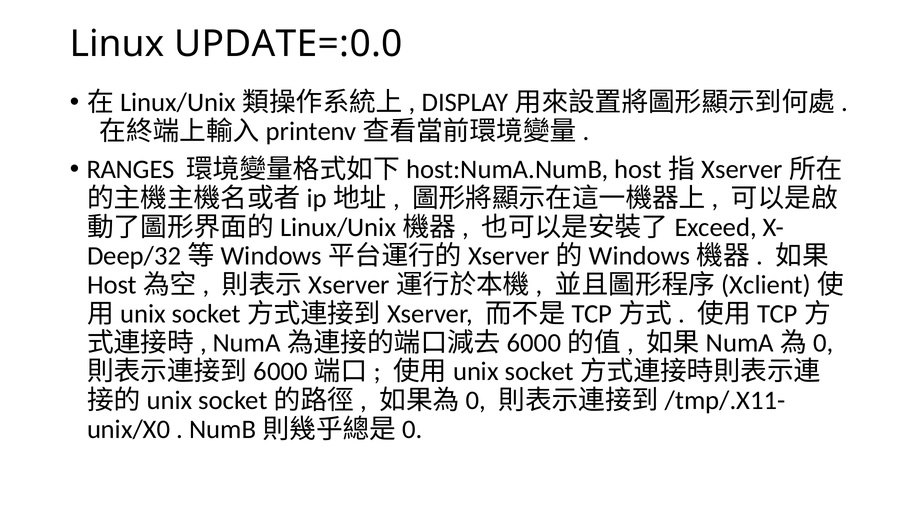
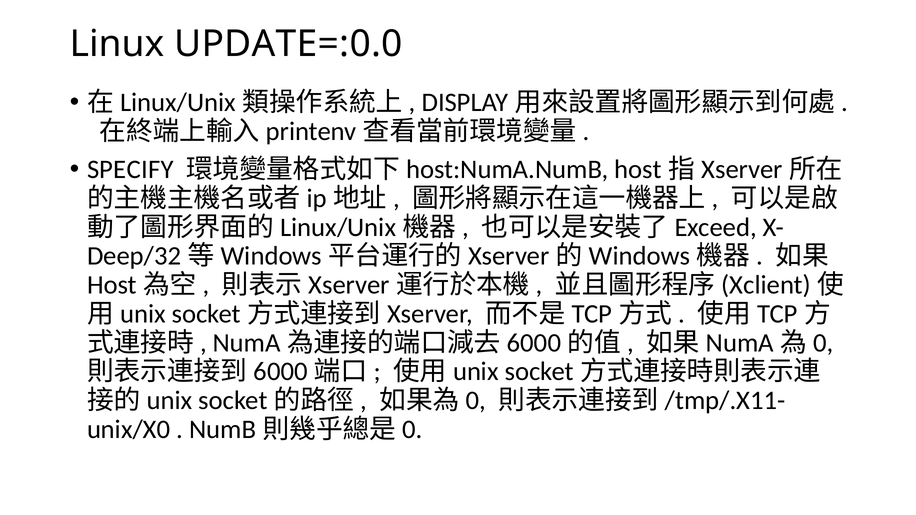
RANGES: RANGES -> SPECIFY (130, 170)
